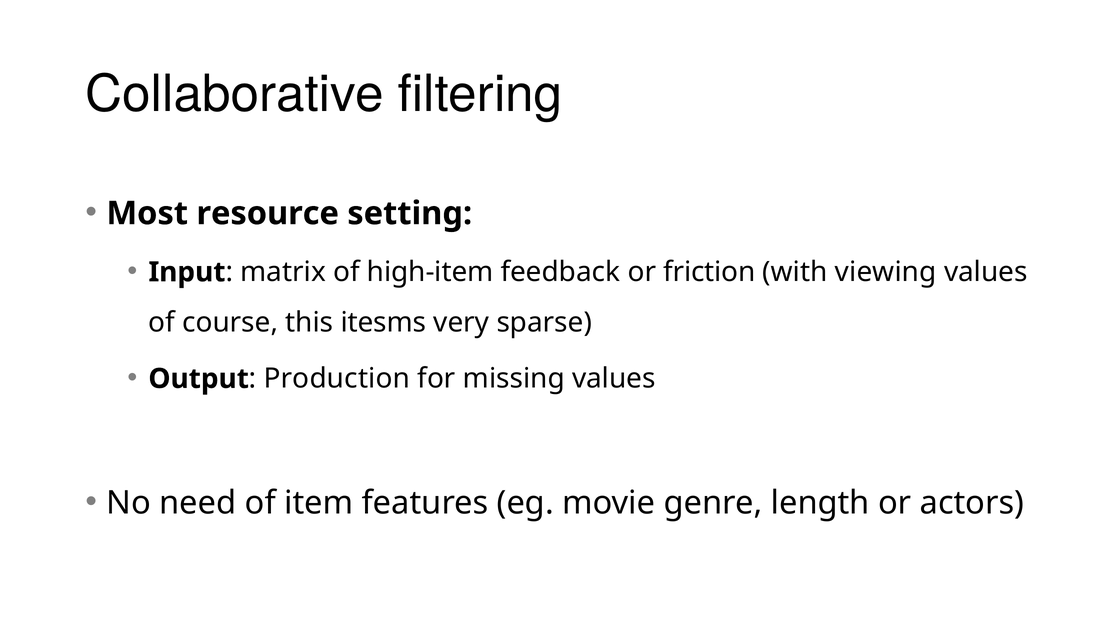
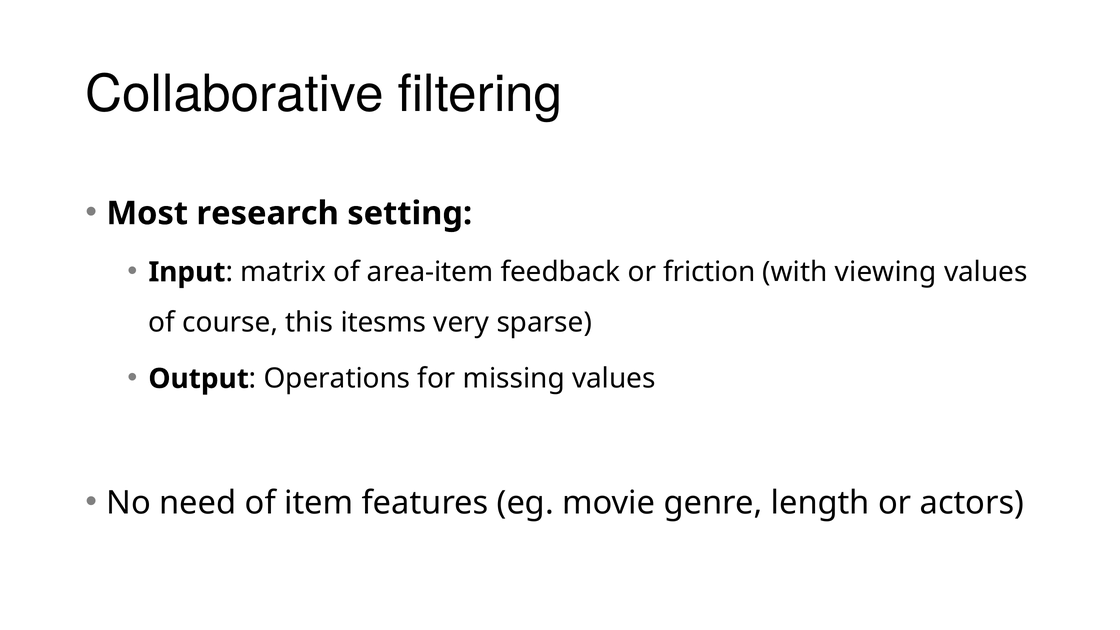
resource: resource -> research (268, 213)
high-item: high-item -> area-item (430, 272)
Production: Production -> Operations (337, 379)
